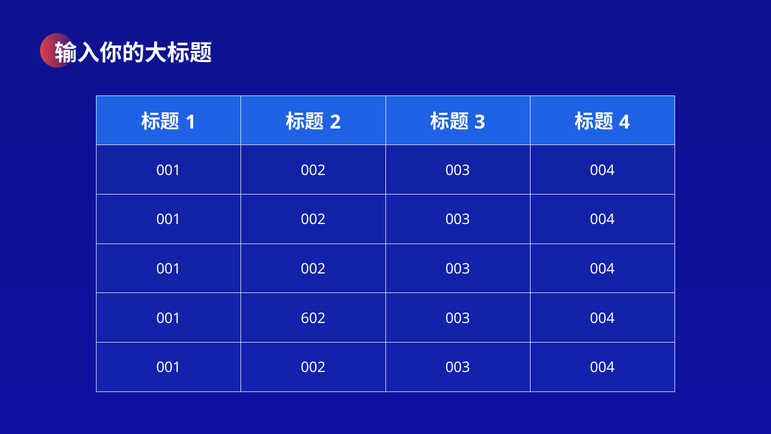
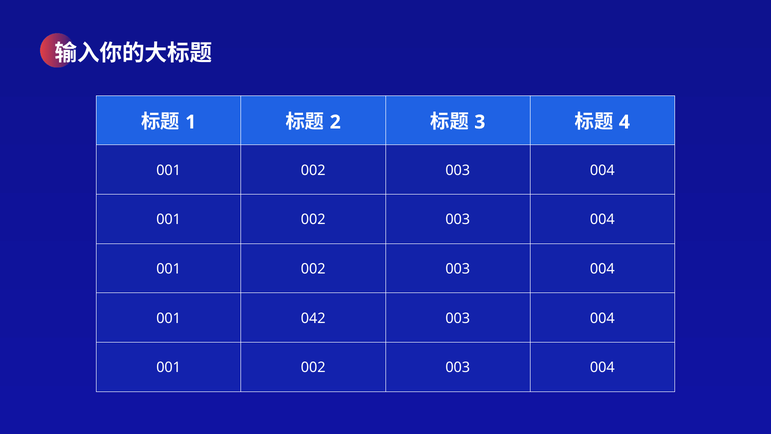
602: 602 -> 042 (313, 318)
